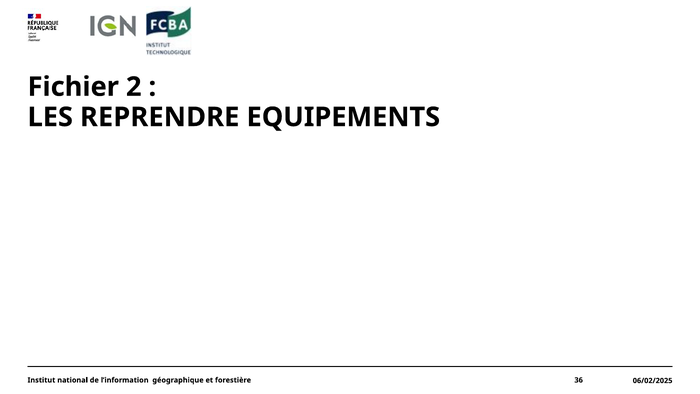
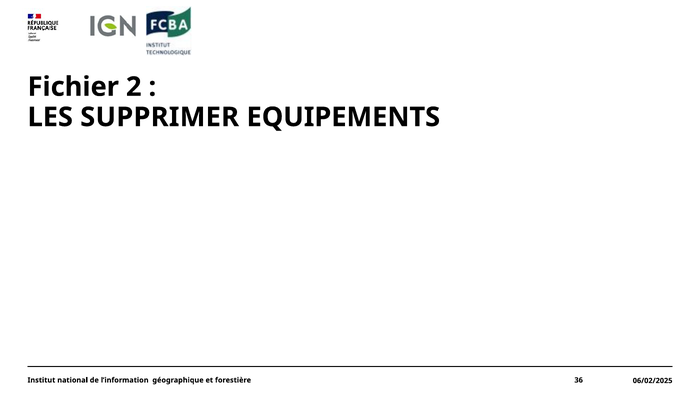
REPRENDRE: REPRENDRE -> SUPPRIMER (160, 117)
